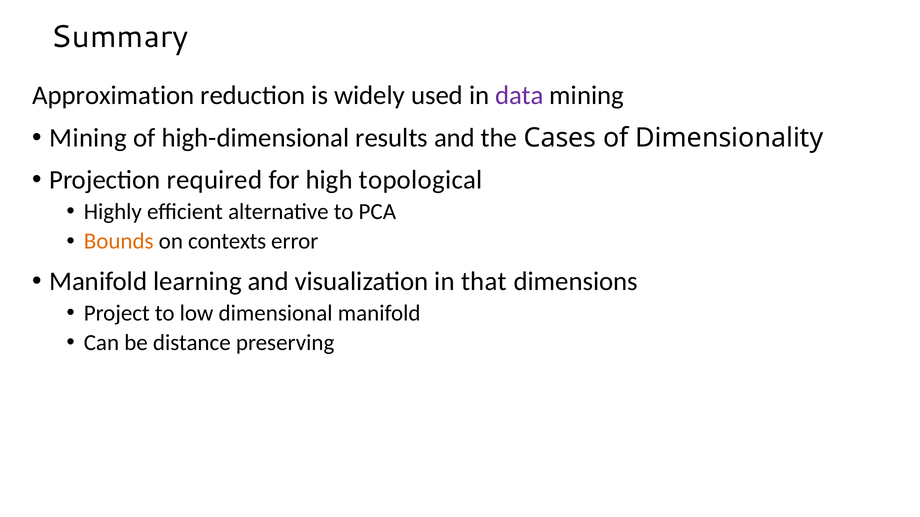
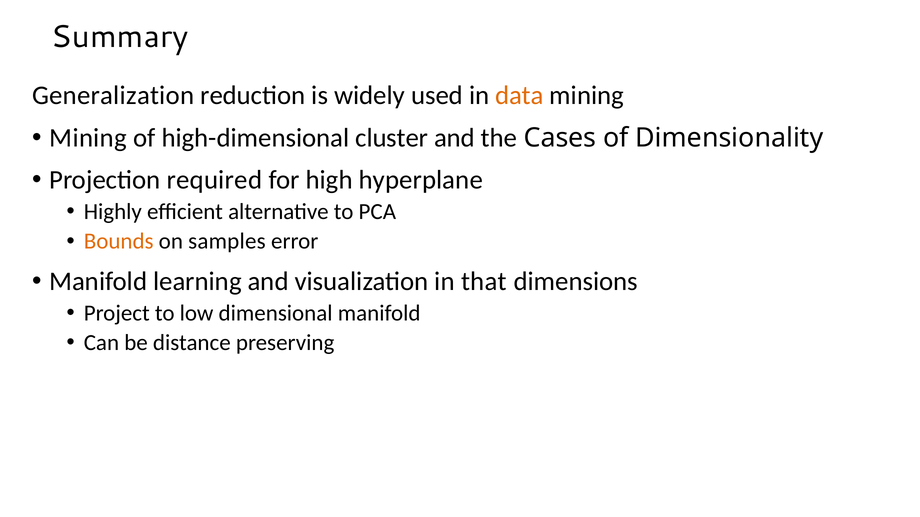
Approximation: Approximation -> Generalization (113, 96)
data colour: purple -> orange (519, 96)
results: results -> cluster (392, 138)
topological: topological -> hyperplane (421, 180)
contexts: contexts -> samples (227, 242)
